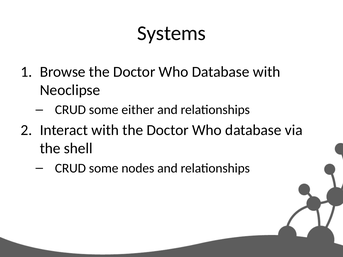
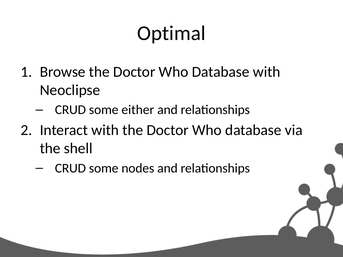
Systems: Systems -> Optimal (171, 33)
